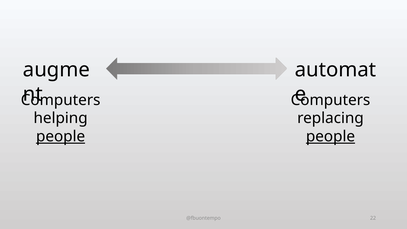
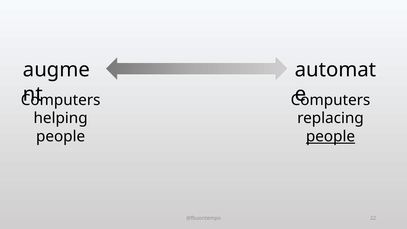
people underline: present -> none (61, 137)
